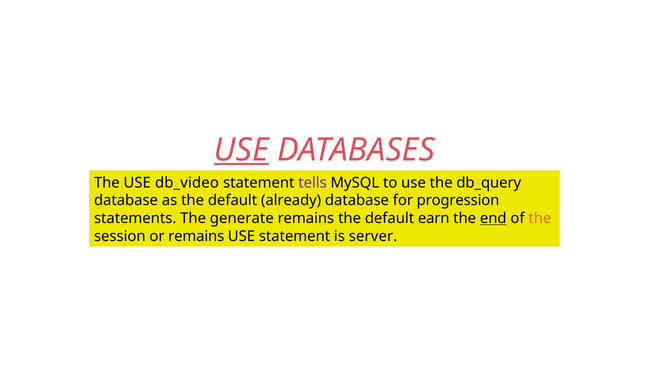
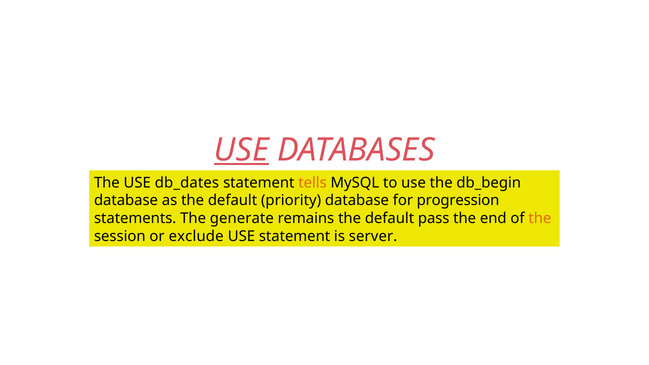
db_video: db_video -> db_dates (187, 183)
tells colour: purple -> orange (313, 183)
db_query: db_query -> db_begin (489, 183)
already: already -> priority (291, 201)
earn: earn -> pass (434, 218)
end underline: present -> none (493, 218)
or remains: remains -> exclude (196, 236)
